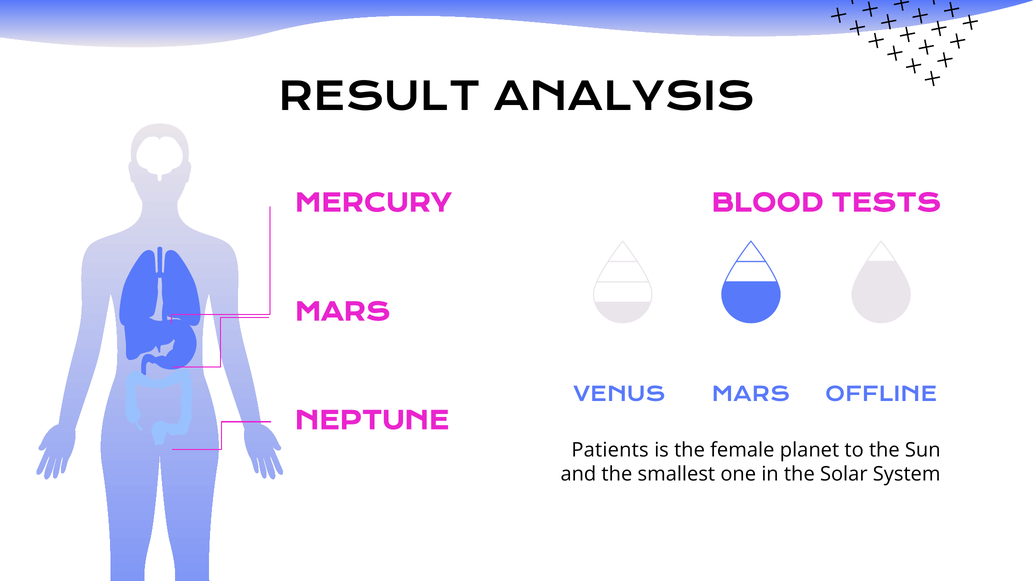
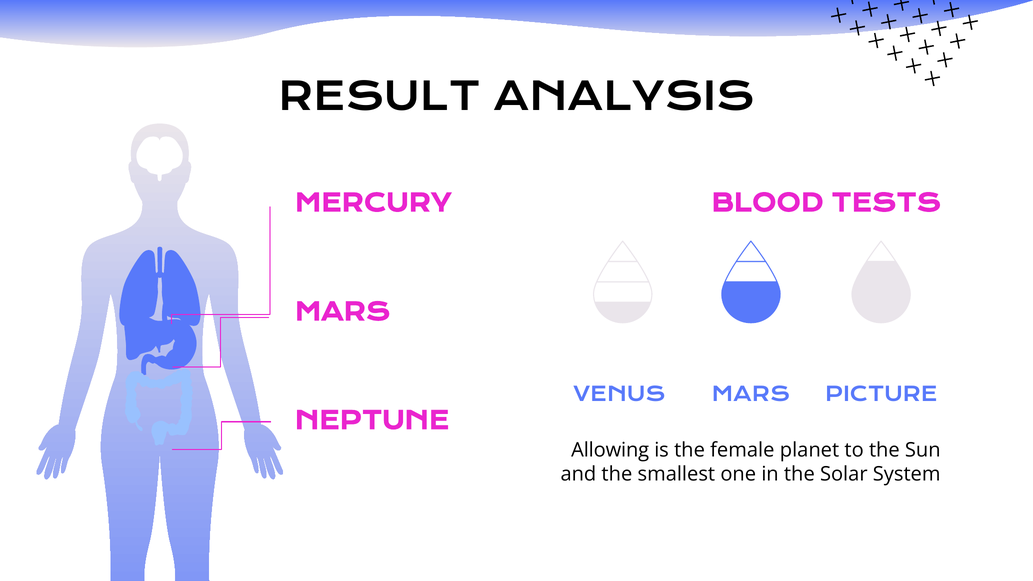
OFFLINE: OFFLINE -> PICTURE (881, 395)
Patients: Patients -> Allowing (610, 450)
